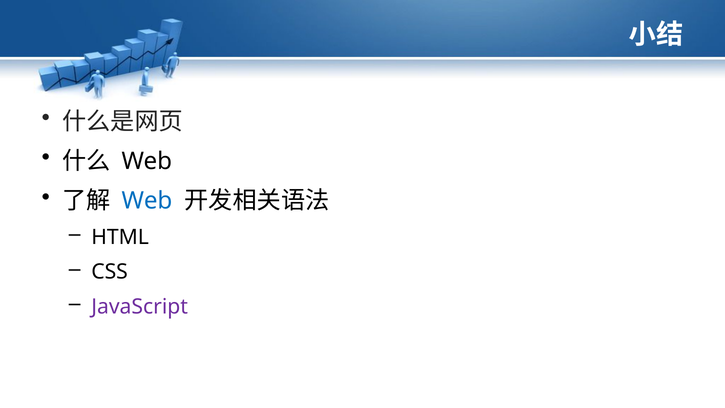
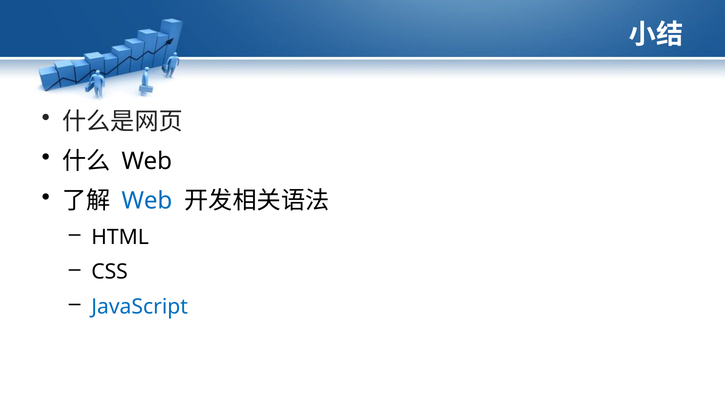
JavaScript colour: purple -> blue (140, 307)
